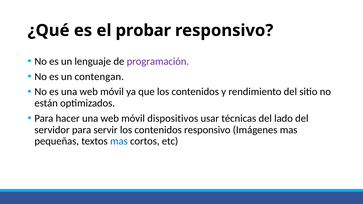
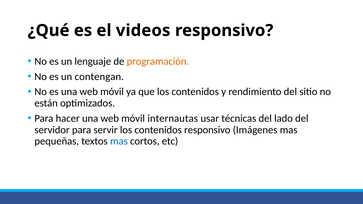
probar: probar -> videos (143, 30)
programación colour: purple -> orange (158, 61)
dispositivos: dispositivos -> internautas (173, 118)
